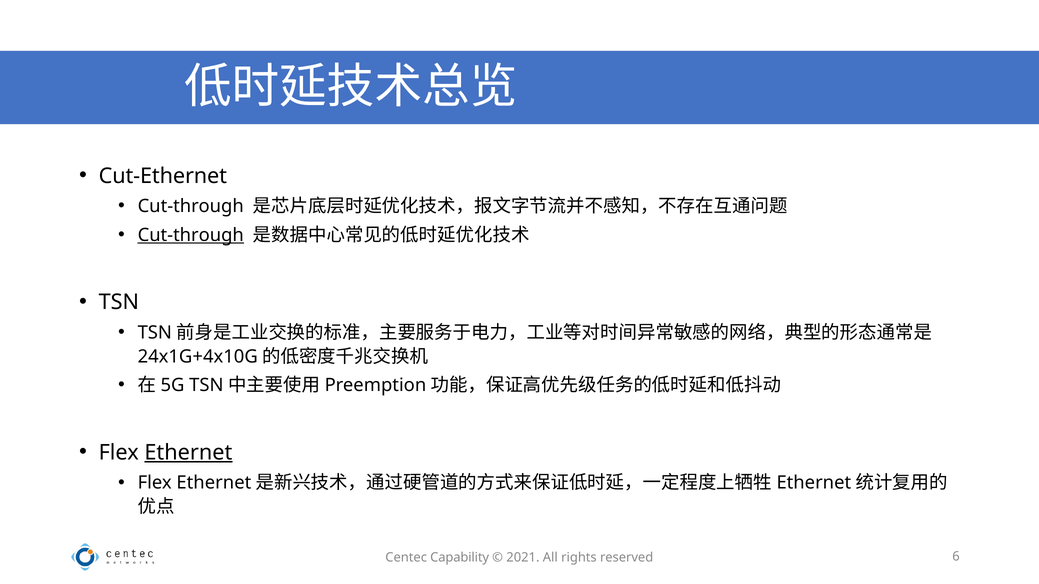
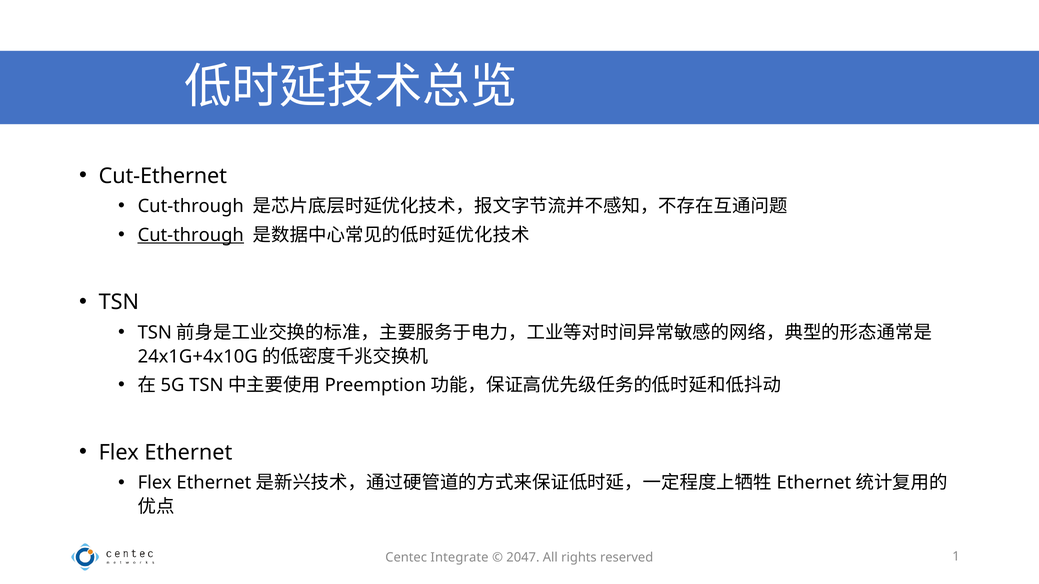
Ethernet underline: present -> none (188, 453)
Capability: Capability -> Integrate (460, 558)
2021: 2021 -> 2047 (523, 558)
6: 6 -> 1 (956, 557)
